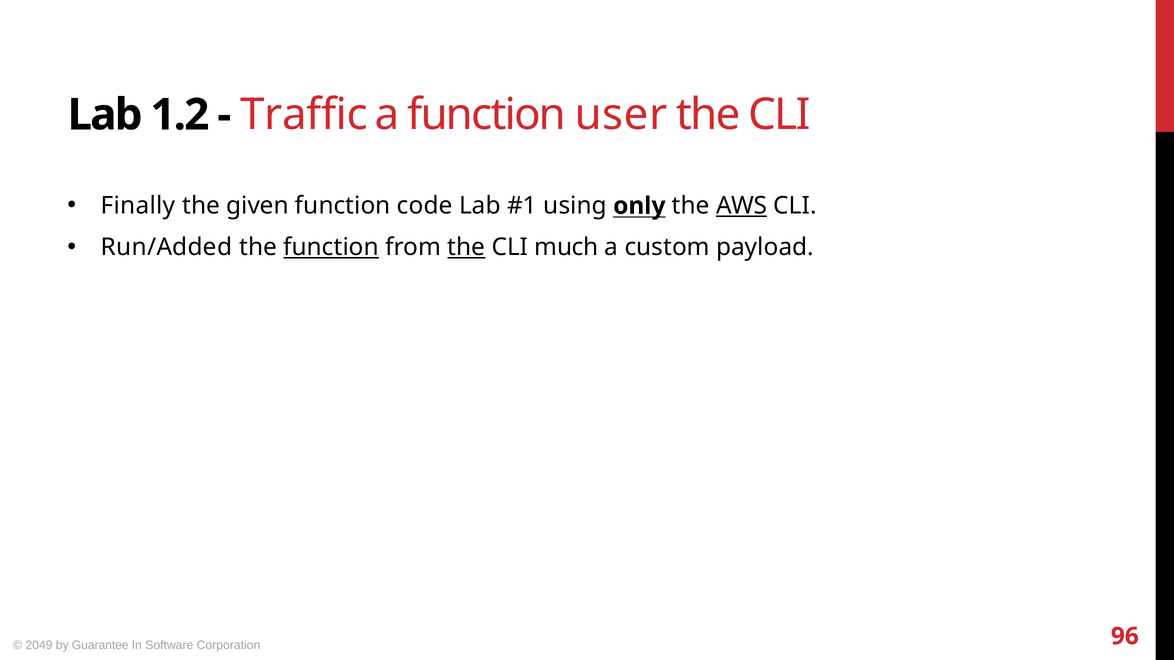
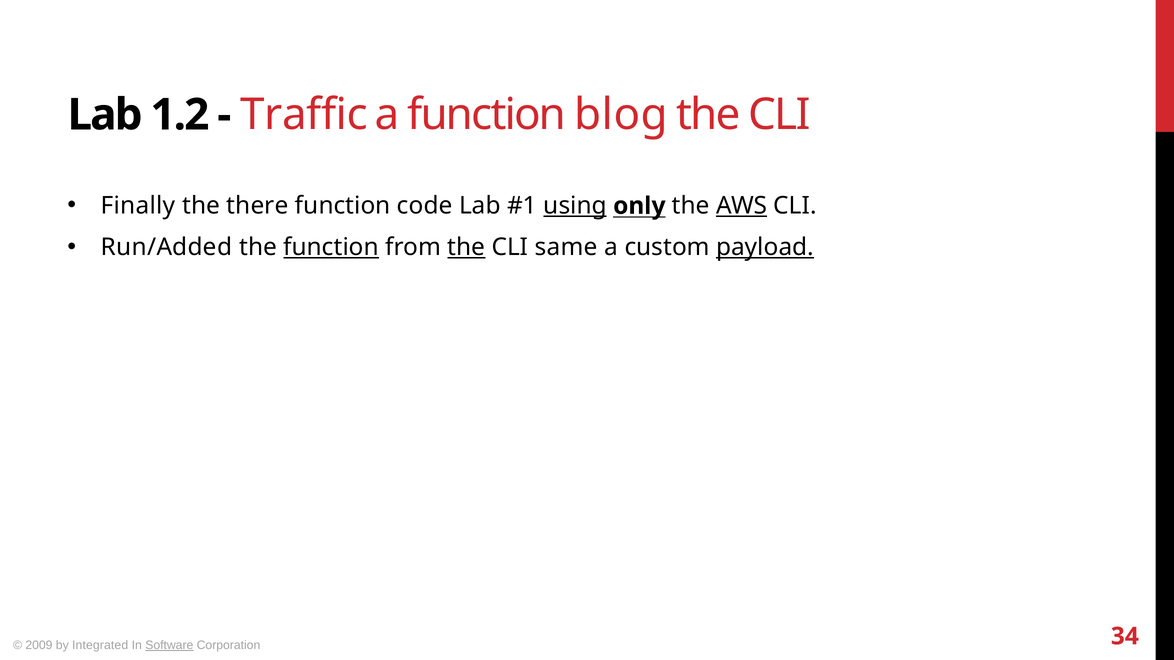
user: user -> blog (621, 115)
given: given -> there (257, 206)
using underline: none -> present (575, 206)
much: much -> same (566, 248)
payload underline: none -> present (765, 248)
2049: 2049 -> 2009 (39, 646)
Guarantee: Guarantee -> Integrated (100, 646)
Software underline: none -> present (169, 646)
96: 96 -> 34 (1125, 637)
